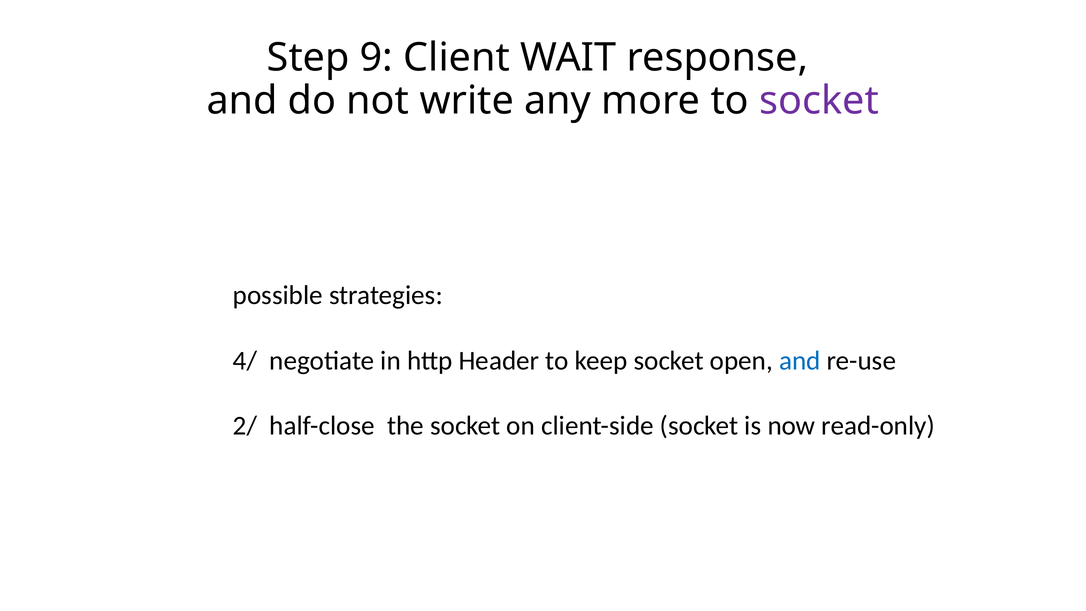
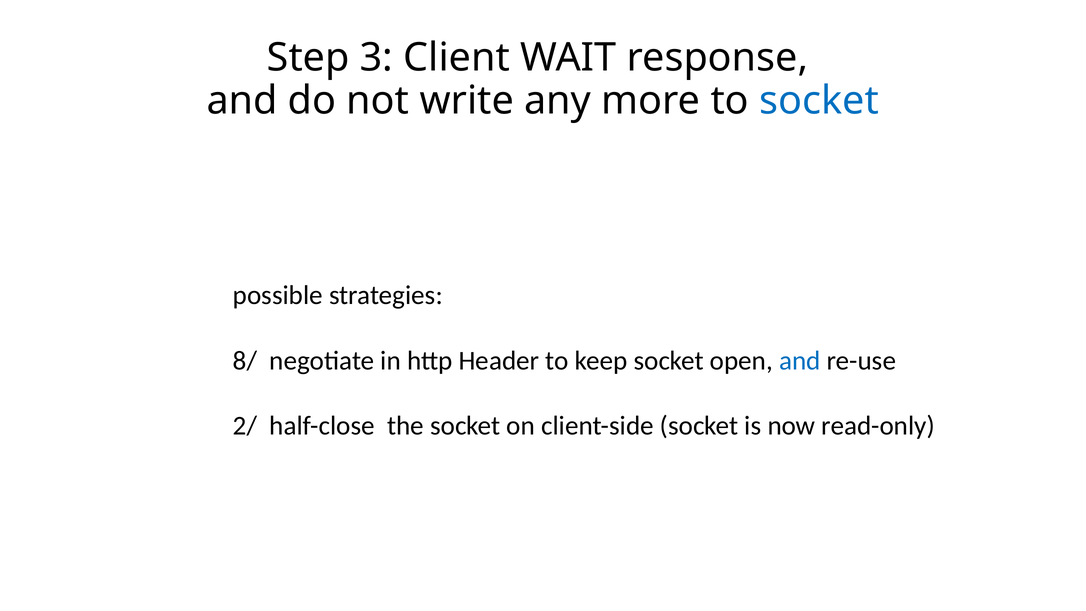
9: 9 -> 3 (376, 58)
socket colour: purple -> blue (819, 100)
4/: 4/ -> 8/ (245, 361)
